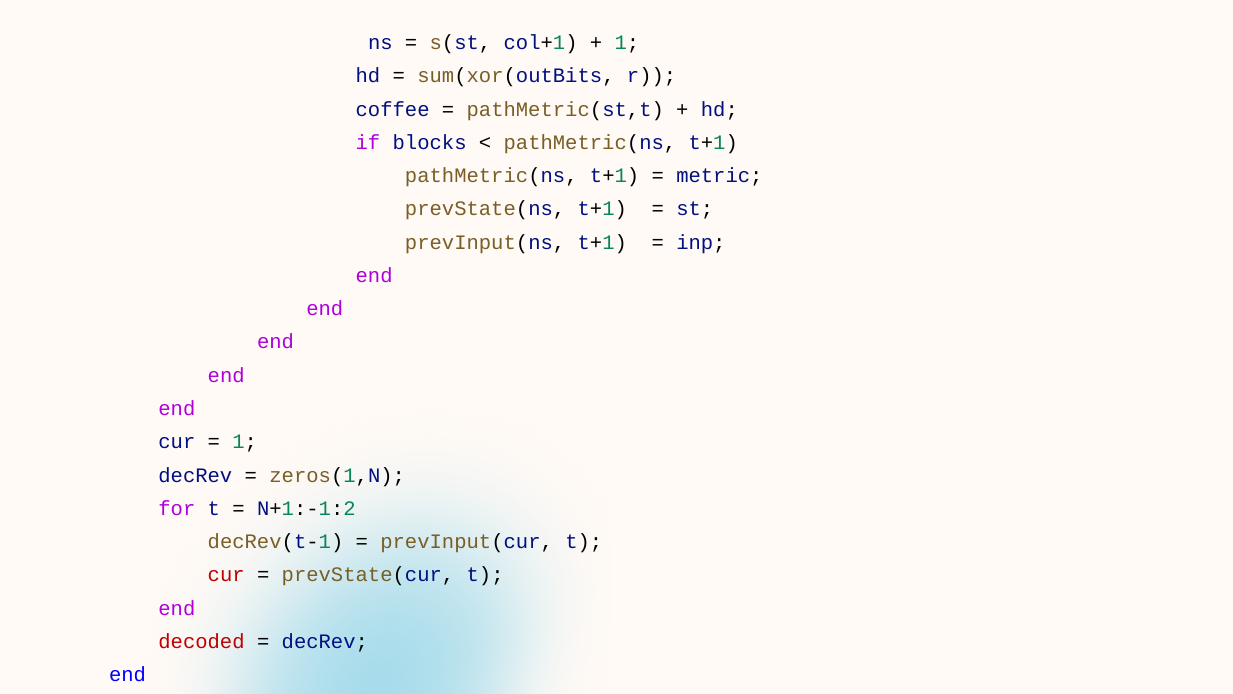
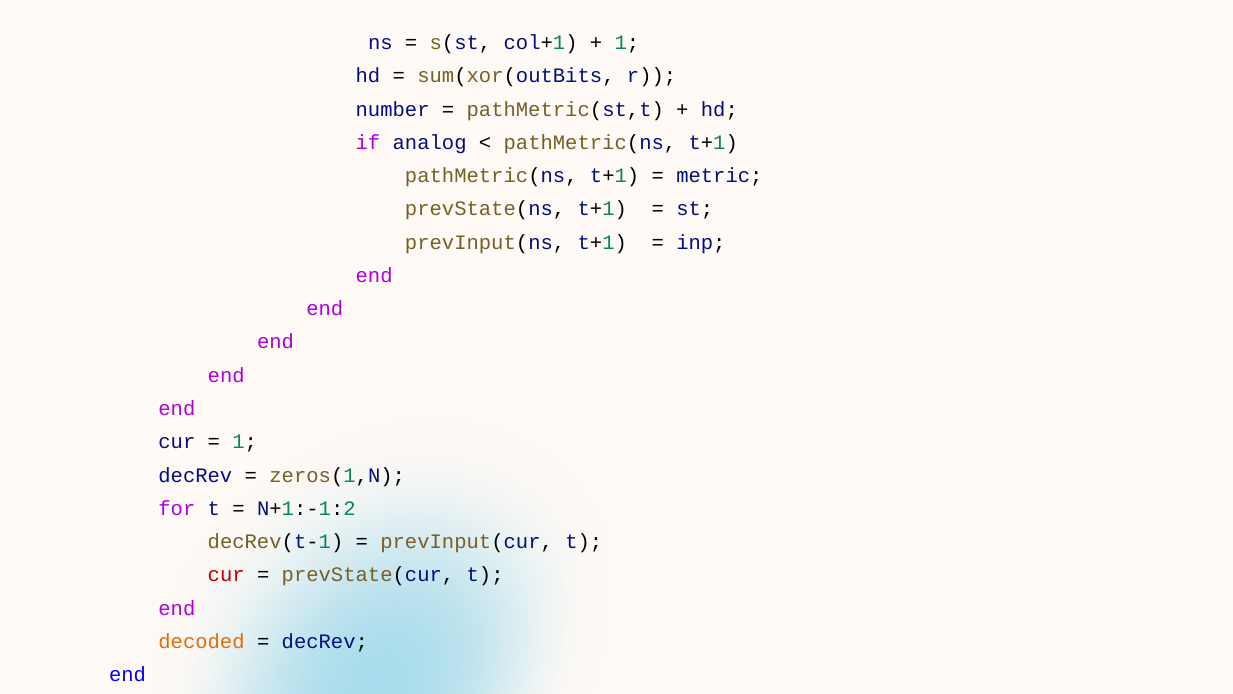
coffee: coffee -> number (393, 109)
blocks: blocks -> analog (430, 142)
decoded colour: red -> orange (202, 641)
